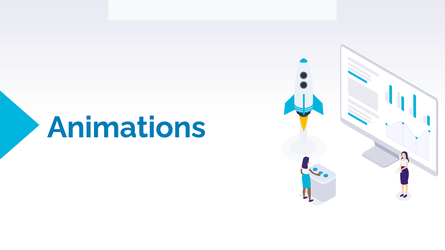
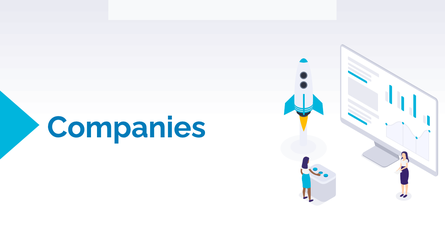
Animations: Animations -> Companies (126, 128)
